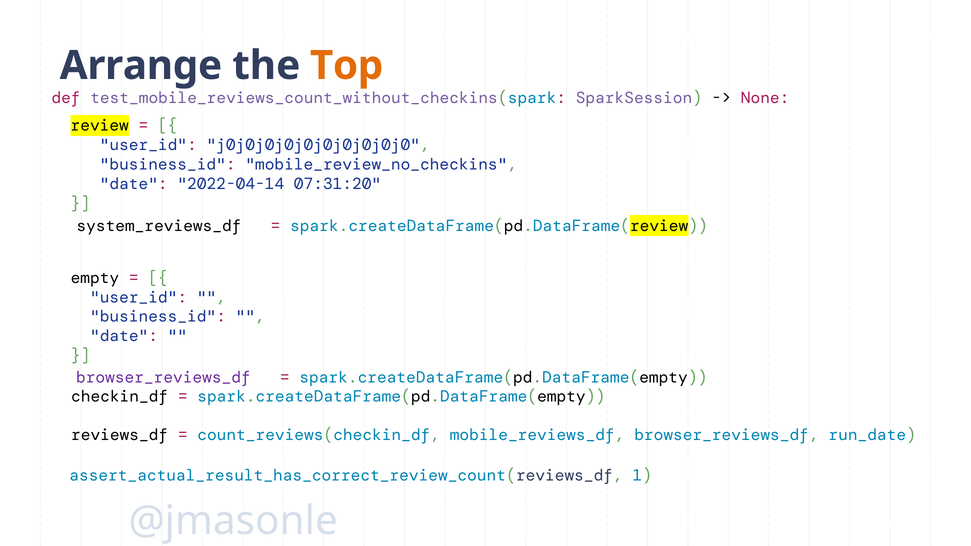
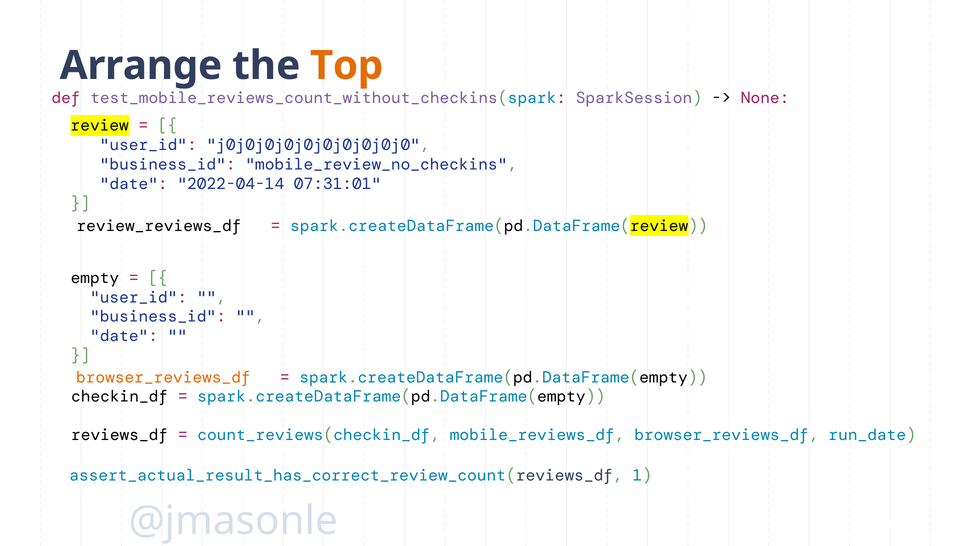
07:31:20: 07:31:20 -> 07:31:01 (338, 184)
system_reviews_df: system_reviews_df -> review_reviews_df (159, 226)
browser_reviews_df colour: purple -> orange (163, 377)
